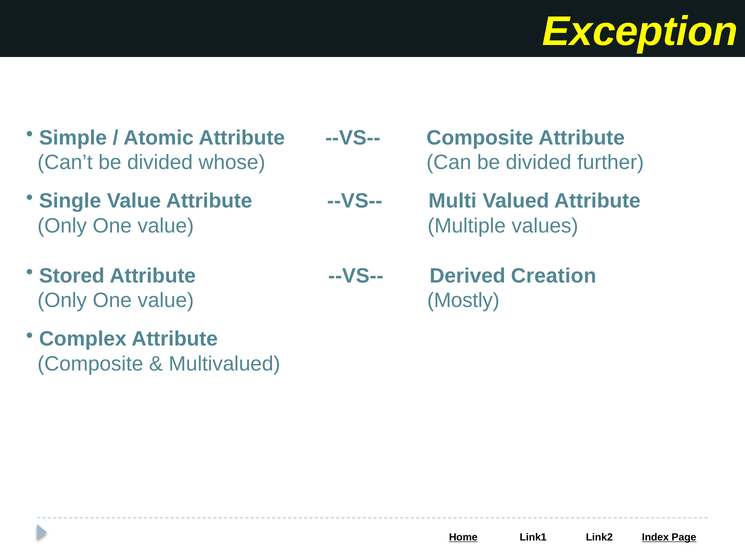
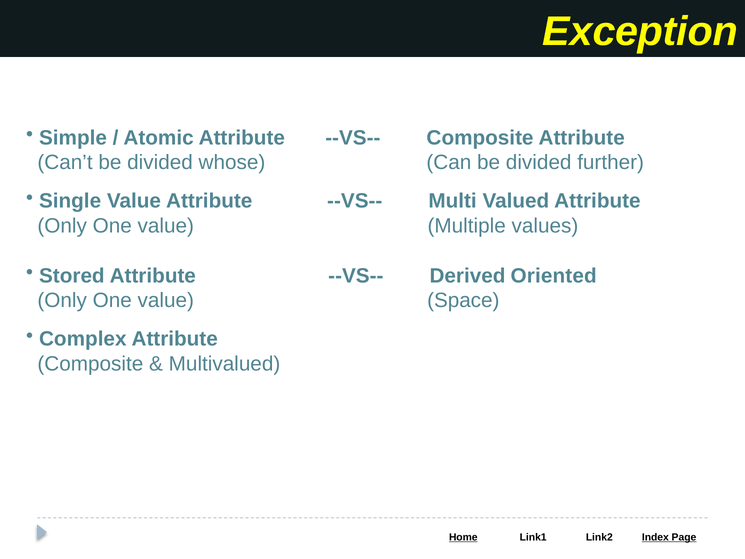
Creation: Creation -> Oriented (554, 276)
Mostly: Mostly -> Space (463, 300)
